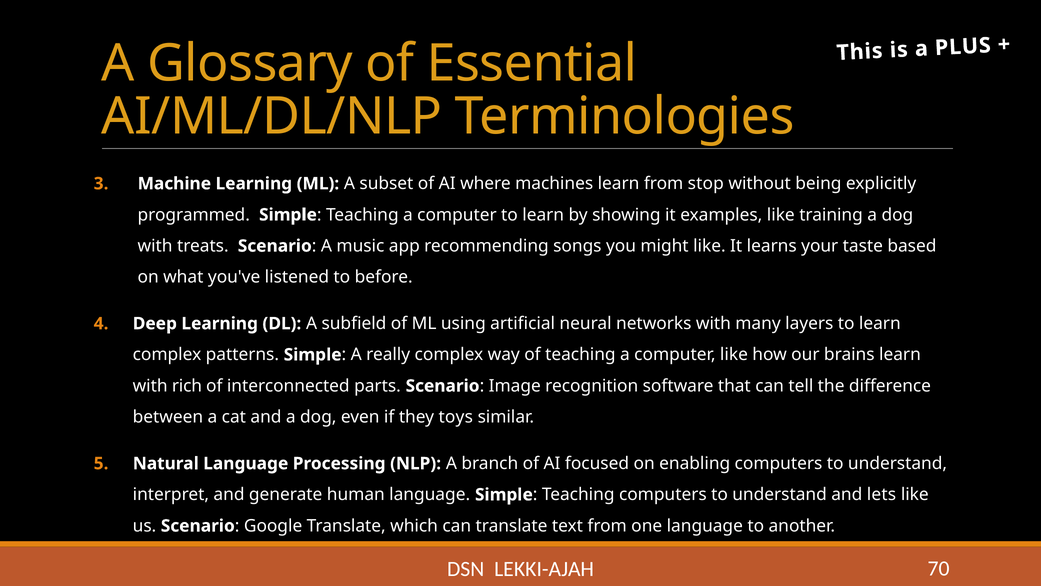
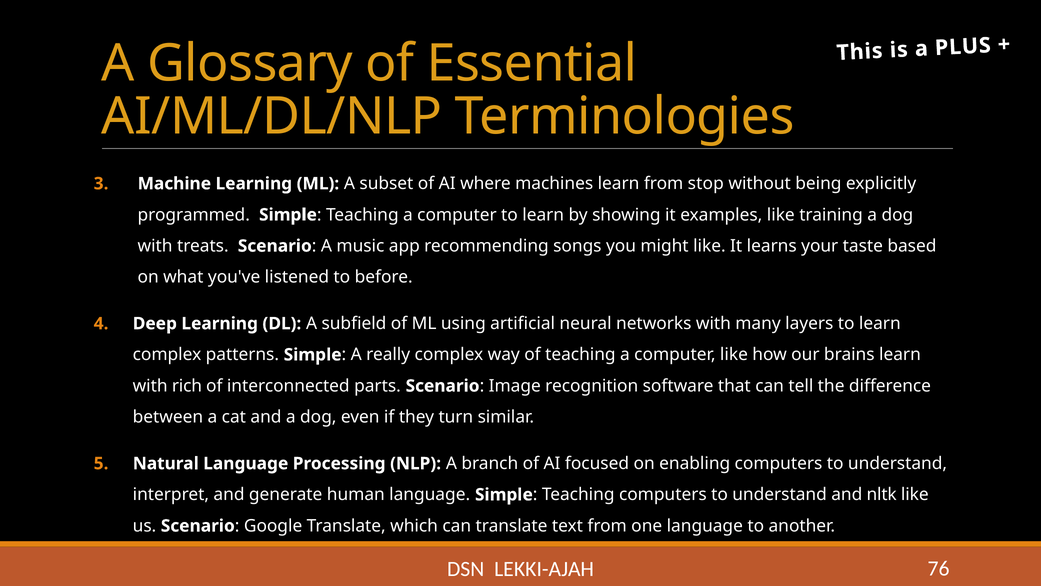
toys: toys -> turn (456, 417)
lets: lets -> nltk (882, 494)
70: 70 -> 76 (939, 568)
